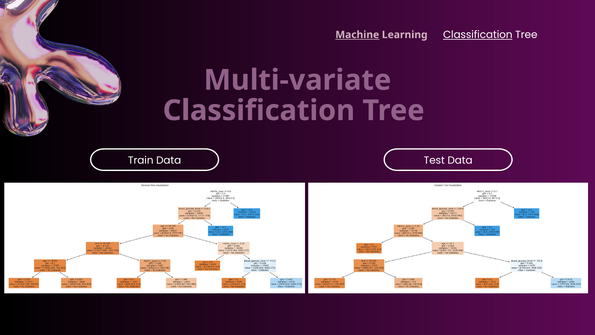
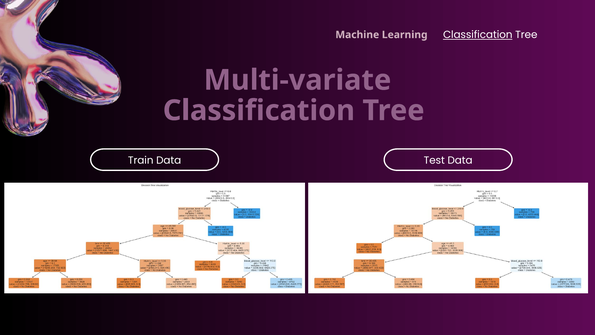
Machine underline: present -> none (357, 35)
